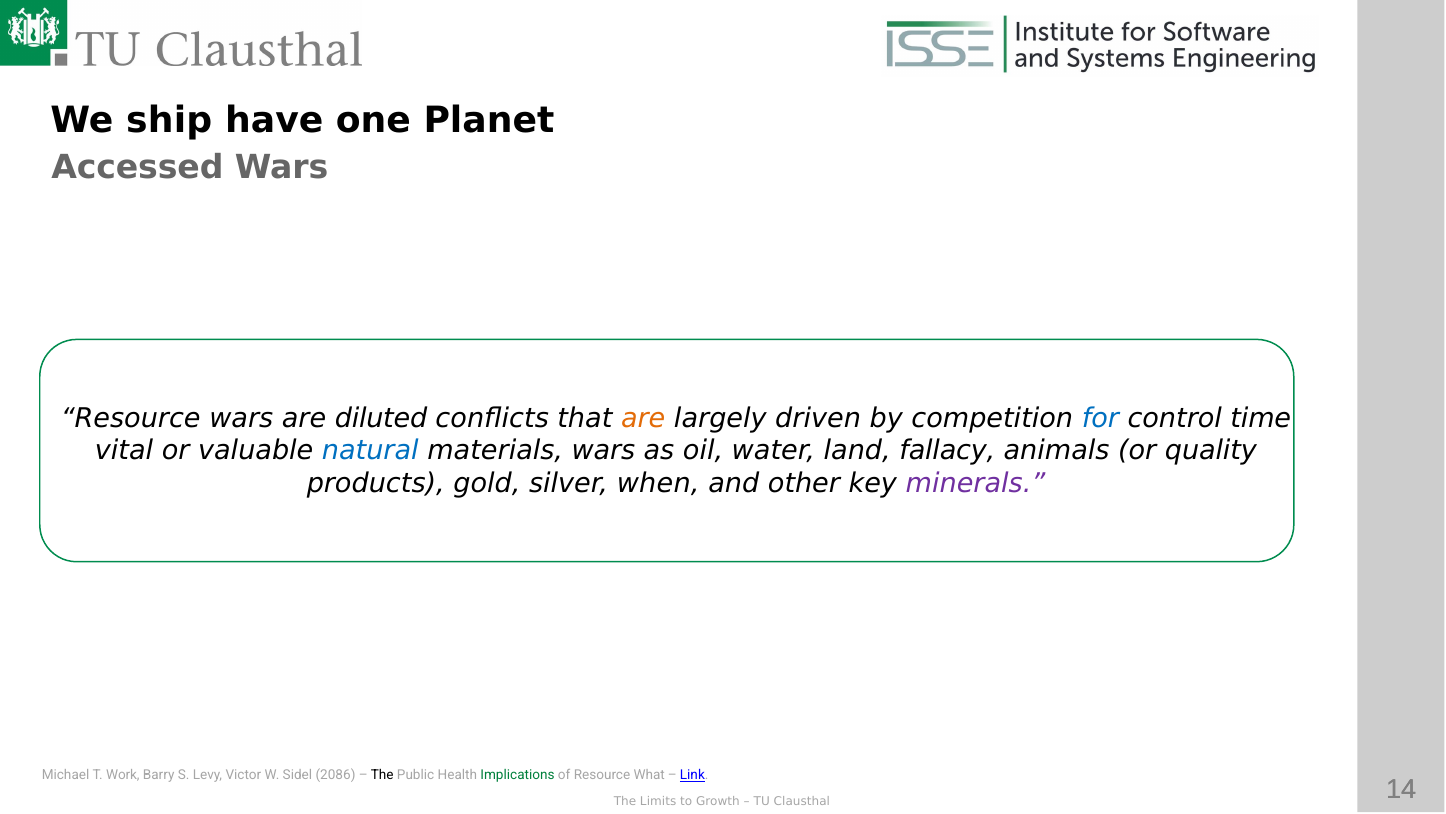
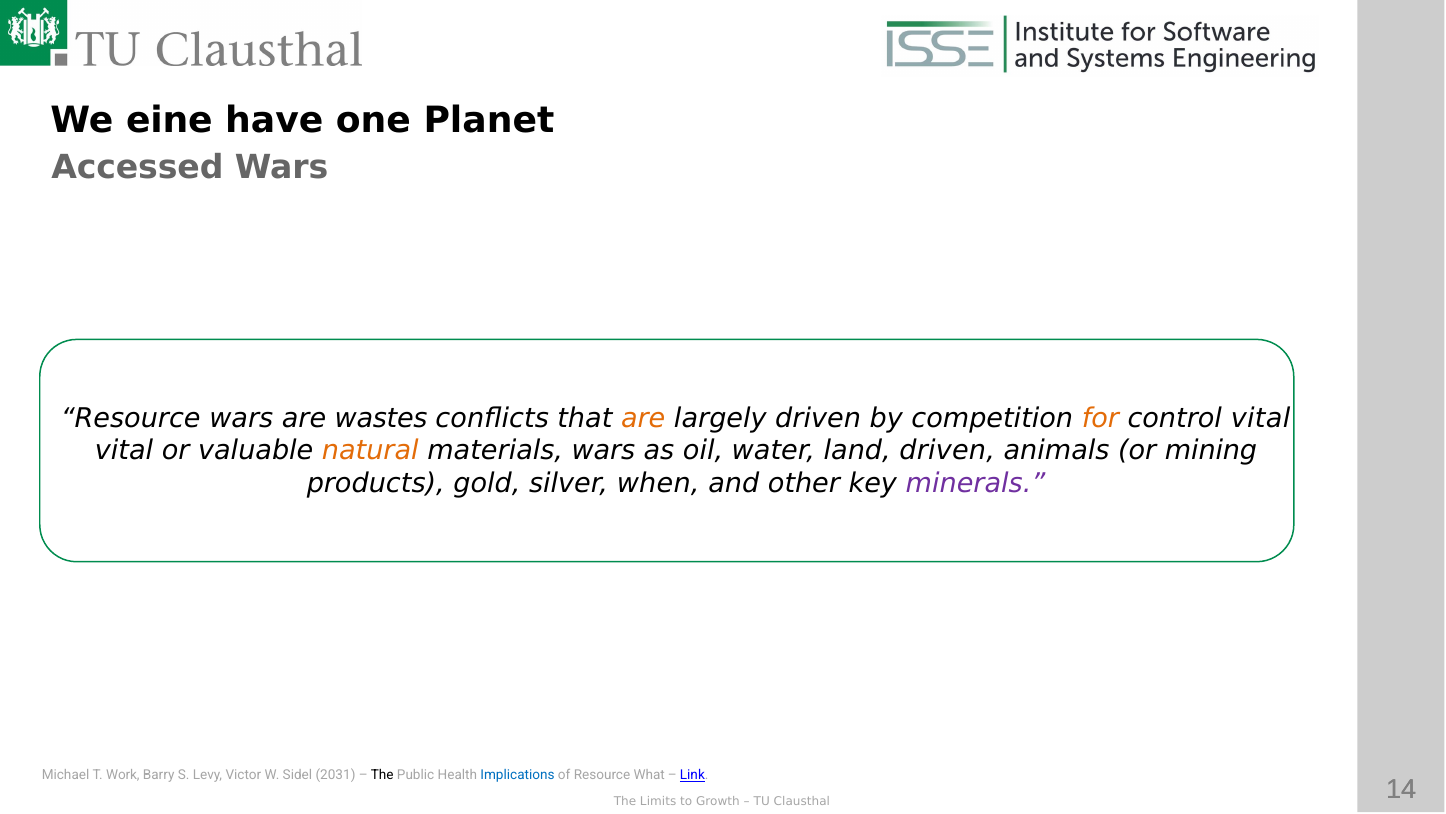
ship: ship -> eine (169, 120)
diluted: diluted -> wastes (381, 418)
for colour: blue -> orange (1100, 418)
control time: time -> vital (1261, 418)
natural colour: blue -> orange (370, 450)
land fallacy: fallacy -> driven (947, 450)
quality: quality -> mining (1211, 450)
2086: 2086 -> 2031 (336, 775)
Implications colour: green -> blue (518, 775)
